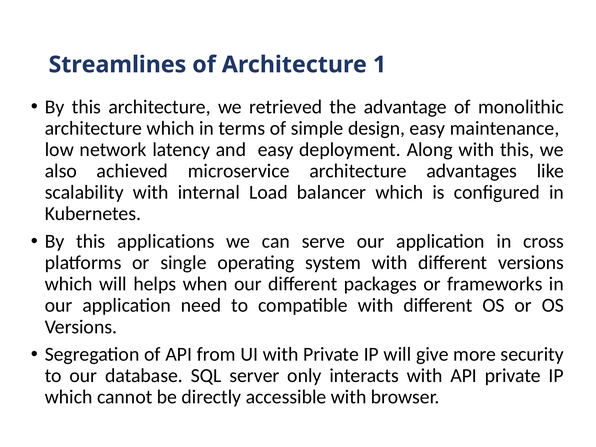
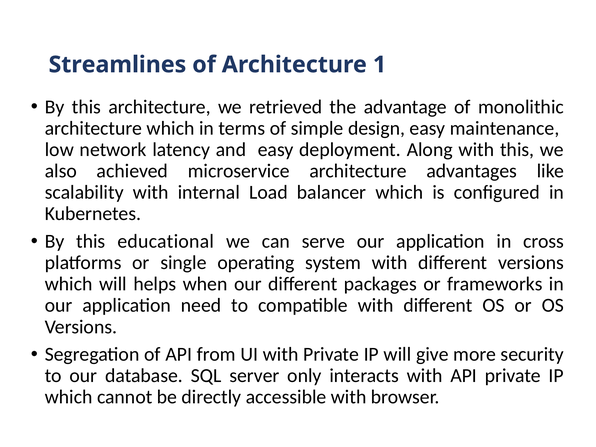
applications: applications -> educational (166, 241)
